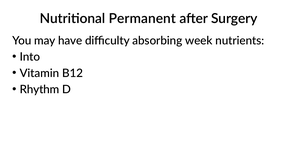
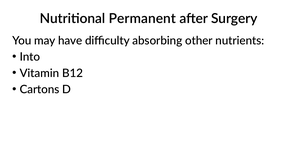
week: week -> other (199, 41)
Rhythm: Rhythm -> Cartons (39, 89)
